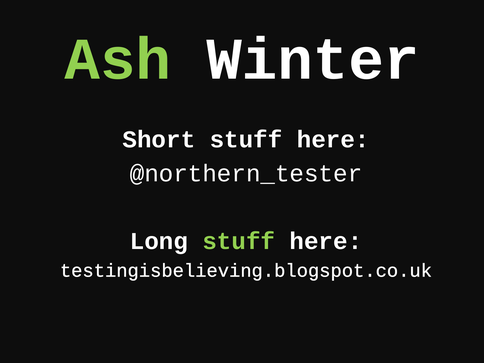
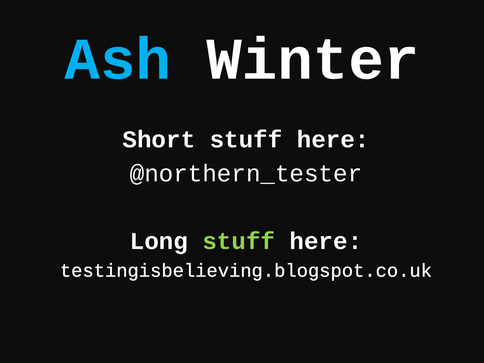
Ash colour: light green -> light blue (118, 59)
